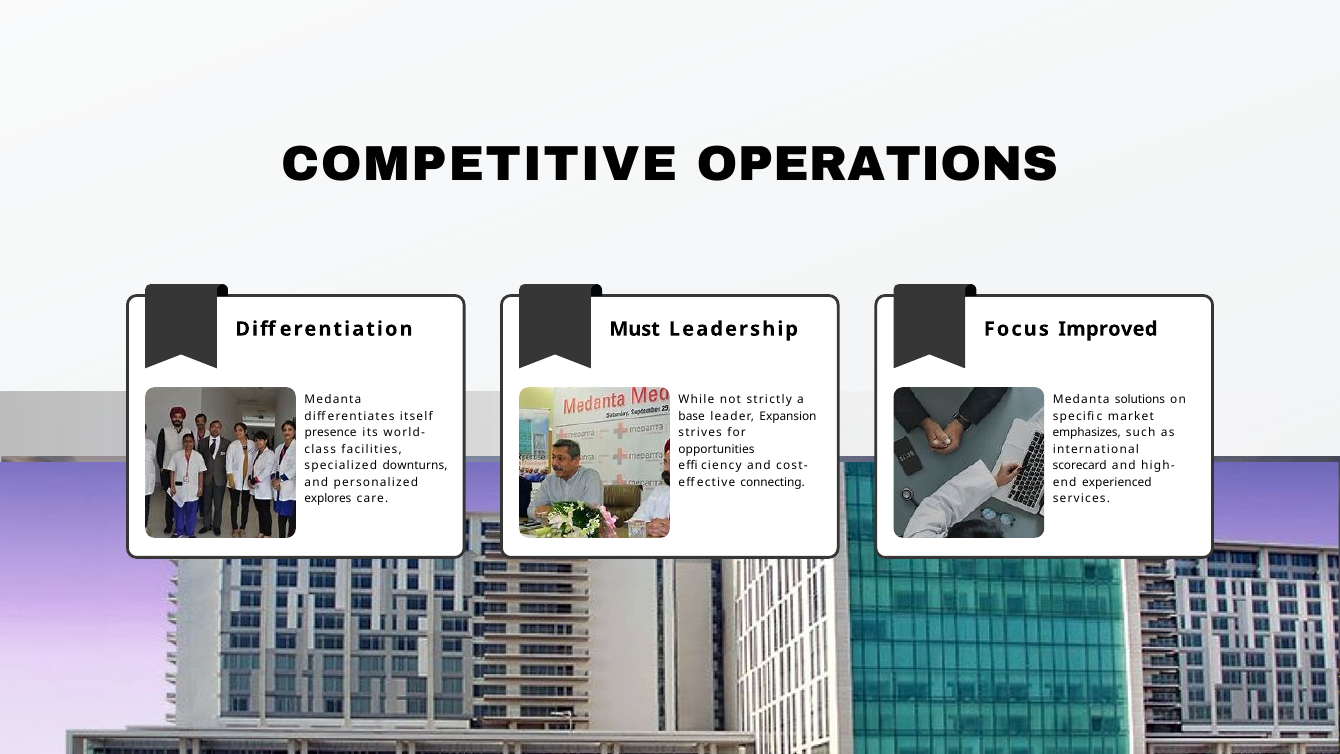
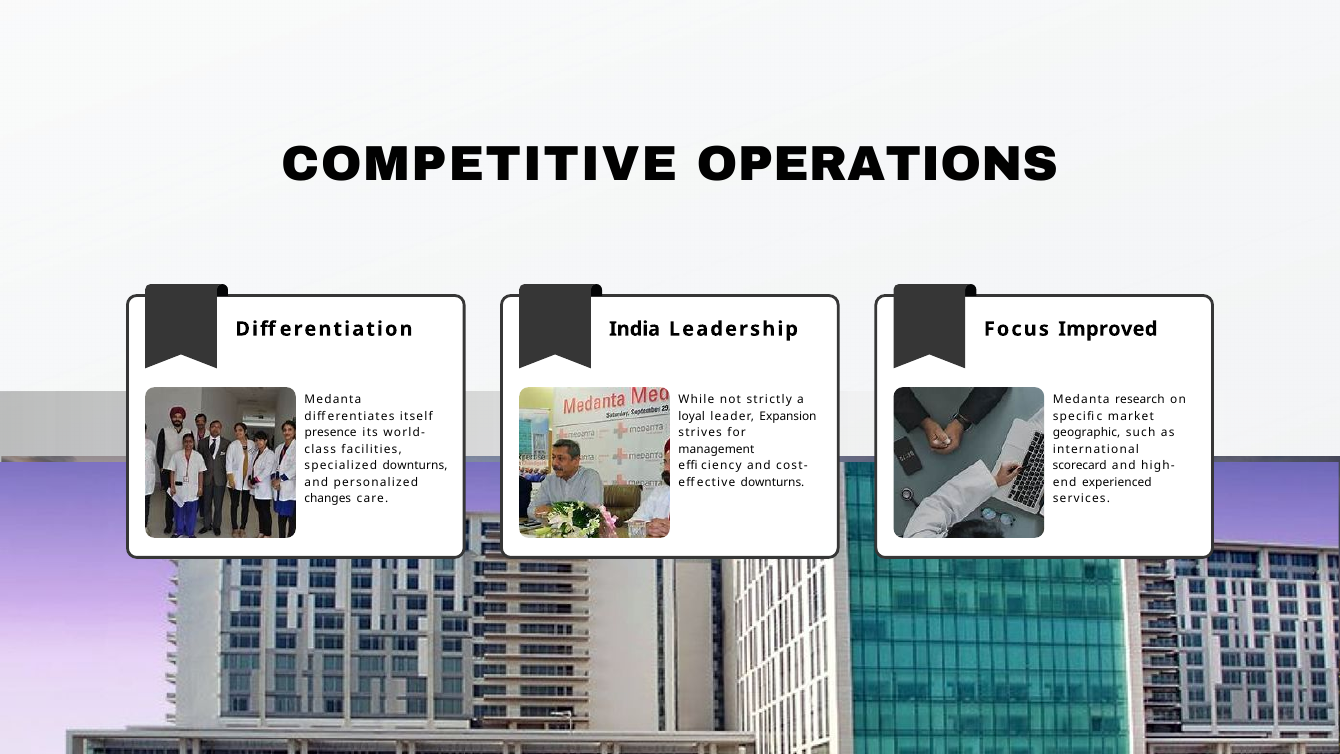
Must: Must -> India (635, 329)
solutions: solutions -> research (1140, 400)
base: base -> loyal (692, 416)
emphasizes: emphasizes -> geographic (1087, 433)
opportunities: opportunities -> management (716, 449)
connecting: connecting -> downturns (773, 482)
explores: explores -> changes (328, 499)
